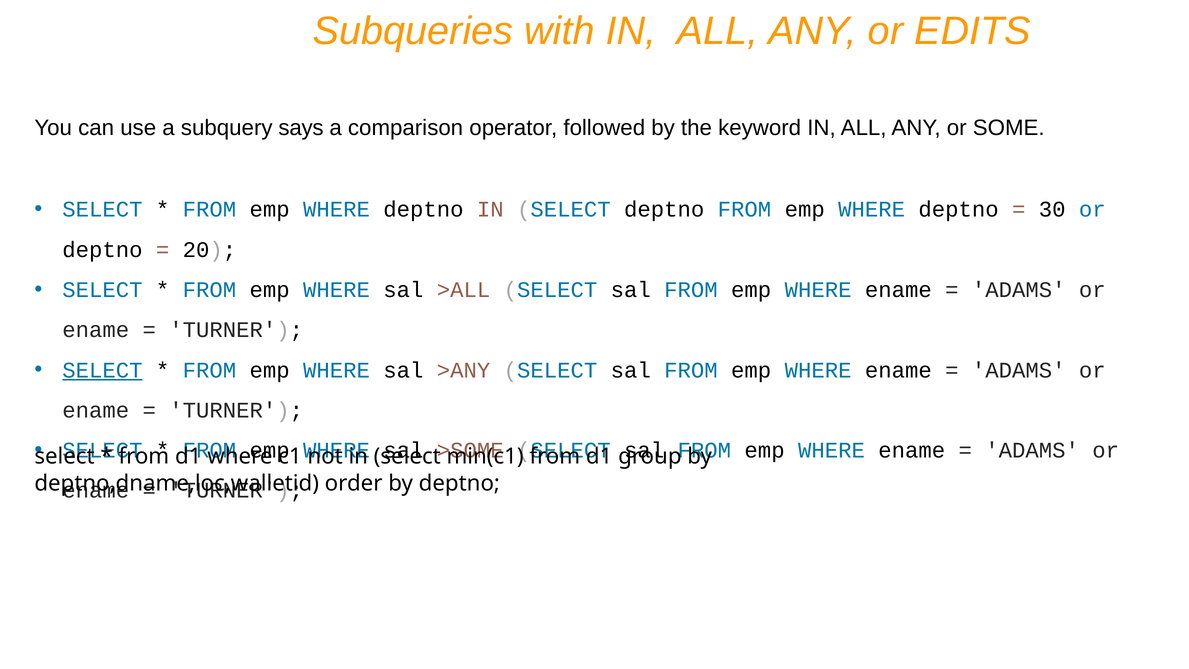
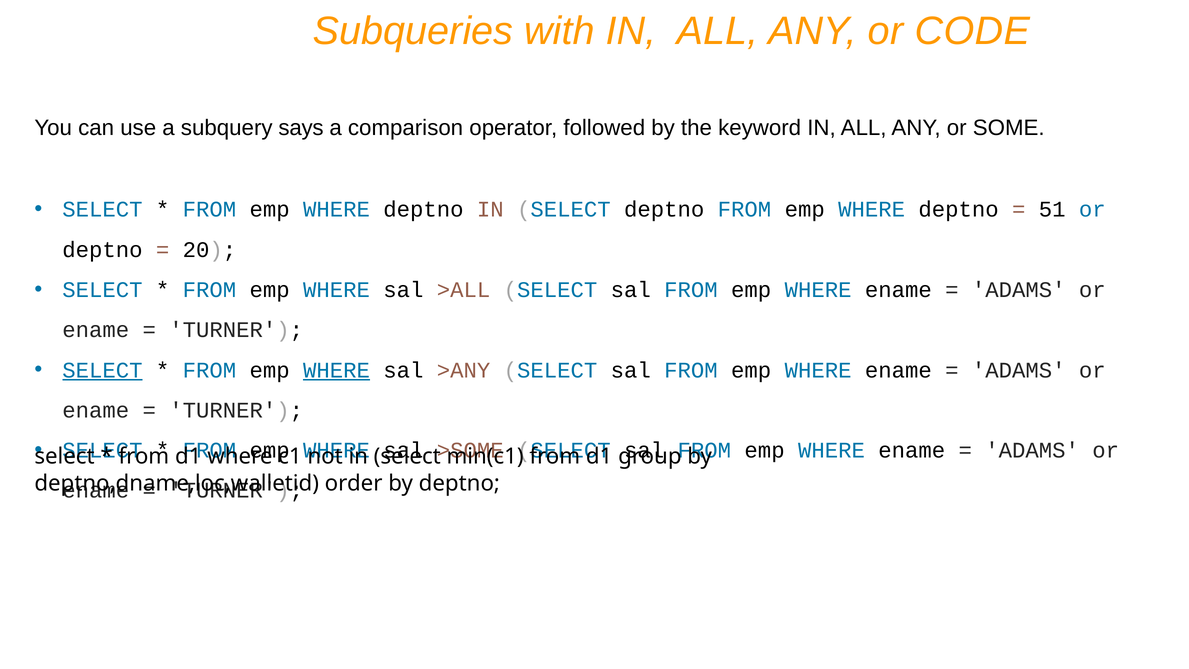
EDITS: EDITS -> CODE (972, 31)
30: 30 -> 51 (1052, 210)
WHERE underline: none -> present (337, 370)
